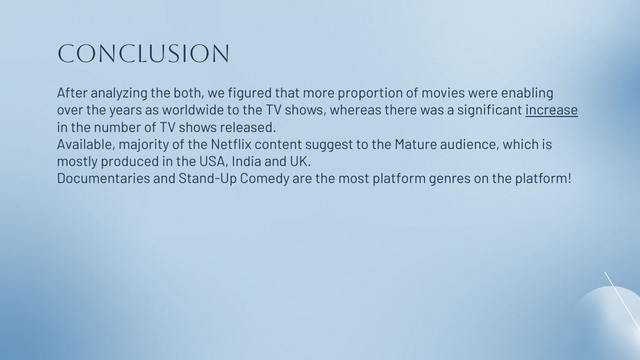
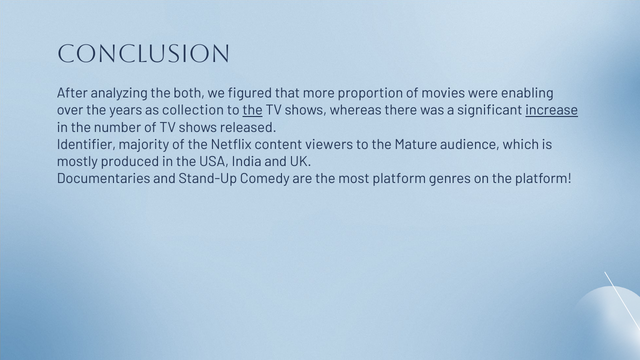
worldwide: worldwide -> collection (193, 110)
the underline: none -> present (253, 110)
Available: Available -> Identifier (86, 144)
suggest: suggest -> viewers (329, 144)
